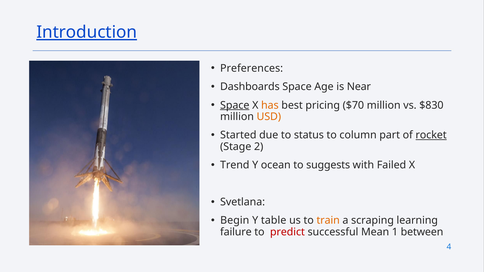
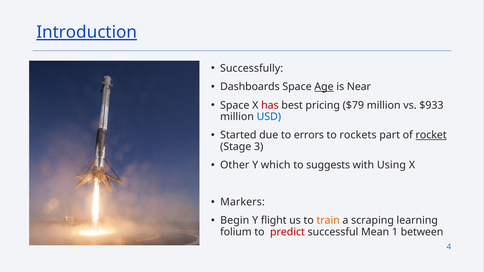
Preferences: Preferences -> Successfully (252, 68)
Age underline: none -> present (324, 87)
Space underline: present -> none (235, 105)
has colour: orange -> red (270, 105)
$70: $70 -> $79 (353, 105)
$830: $830 -> $933 (431, 105)
USD colour: orange -> blue (269, 117)
status: status -> errors (309, 135)
column: column -> rockets (358, 135)
2: 2 -> 3 (259, 147)
Trend: Trend -> Other (235, 165)
ocean: ocean -> which (276, 165)
Failed: Failed -> Using (391, 165)
Svetlana: Svetlana -> Markers (243, 202)
table: table -> flight (274, 221)
failure: failure -> folium (236, 232)
